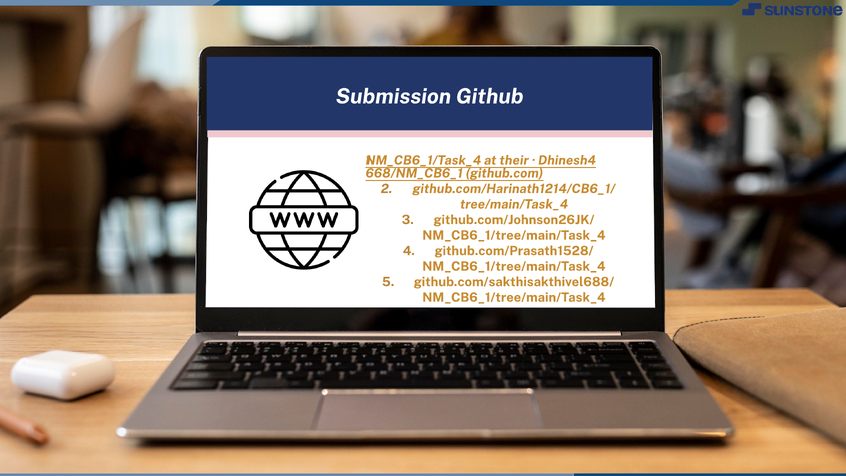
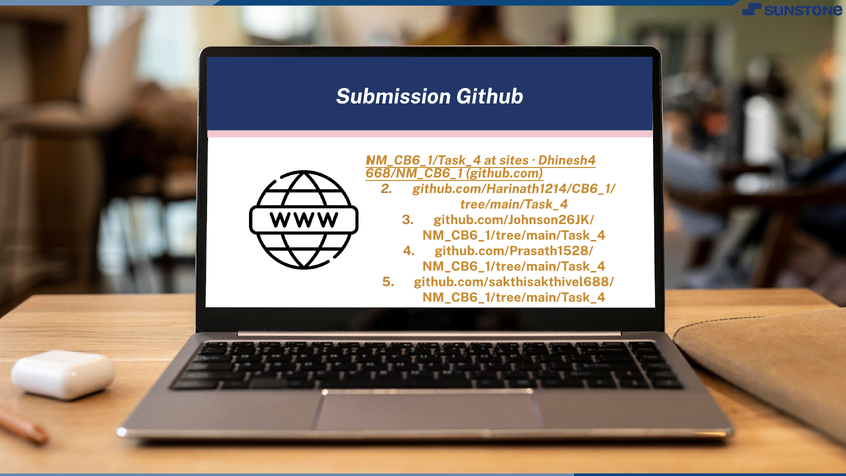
their: their -> sites (514, 160)
